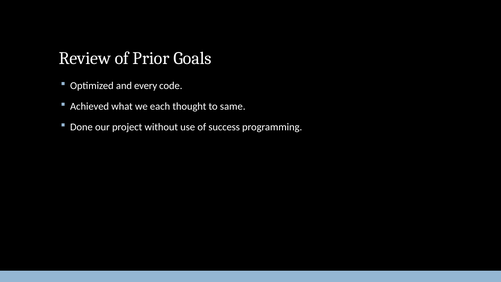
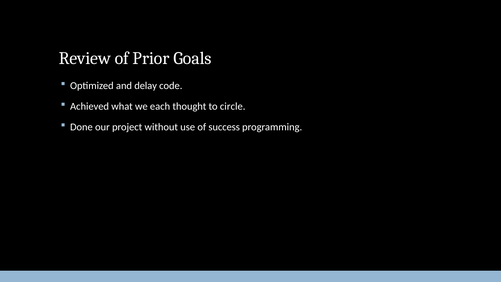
every: every -> delay (146, 86)
same: same -> circle (233, 106)
